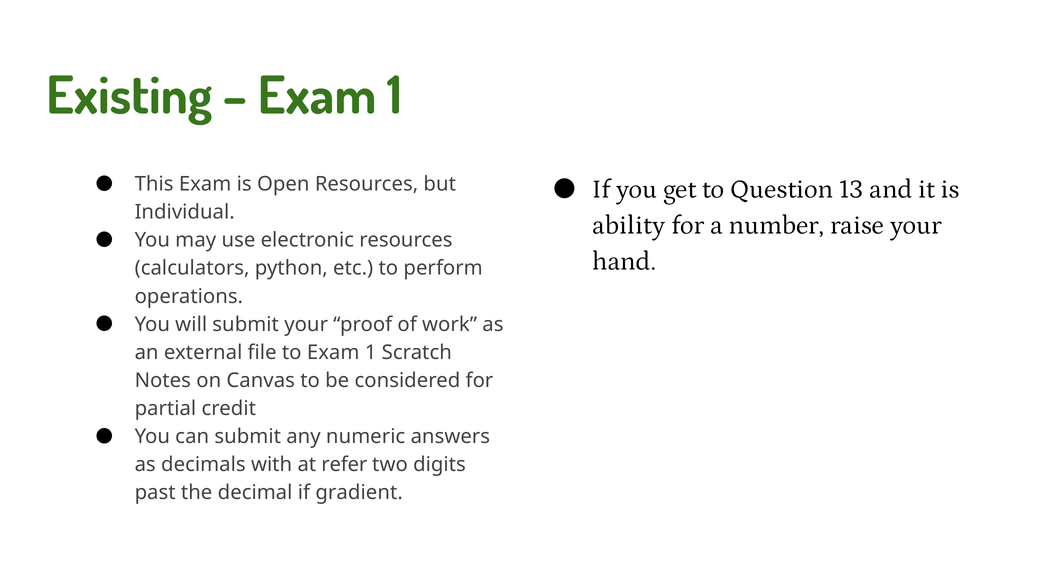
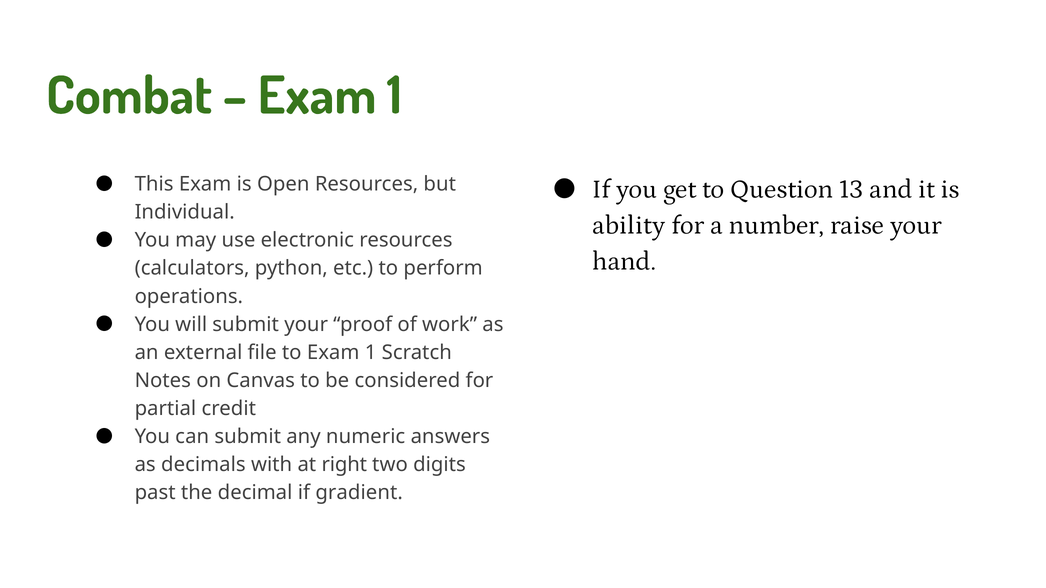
Existing: Existing -> Combat (129, 96)
refer: refer -> right (344, 465)
